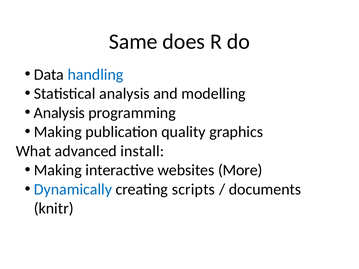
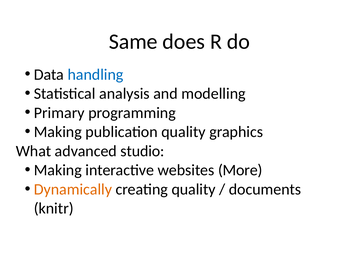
Analysis: Analysis -> Primary (59, 113)
install: install -> studio (142, 151)
Dynamically colour: blue -> orange (73, 190)
creating scripts: scripts -> quality (194, 190)
